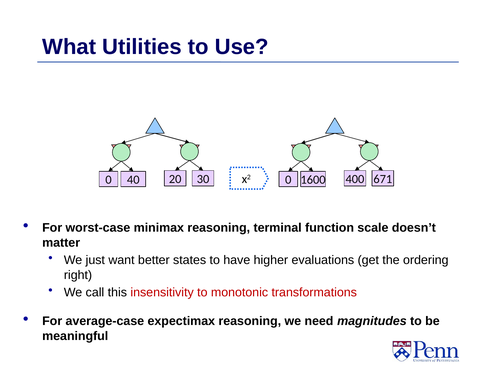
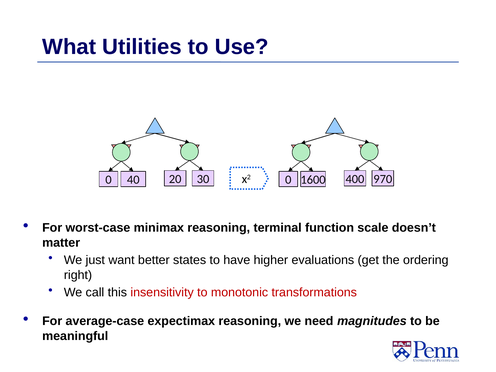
671: 671 -> 970 (383, 179)
